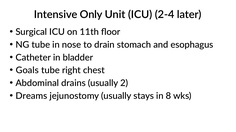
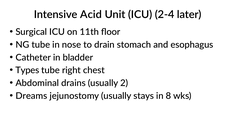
Only: Only -> Acid (91, 15)
Goals: Goals -> Types (27, 71)
